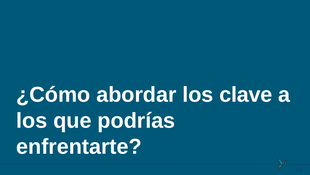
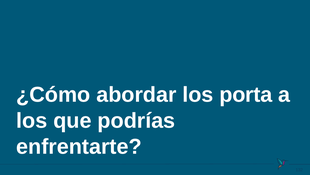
clave: clave -> porta (246, 94)
